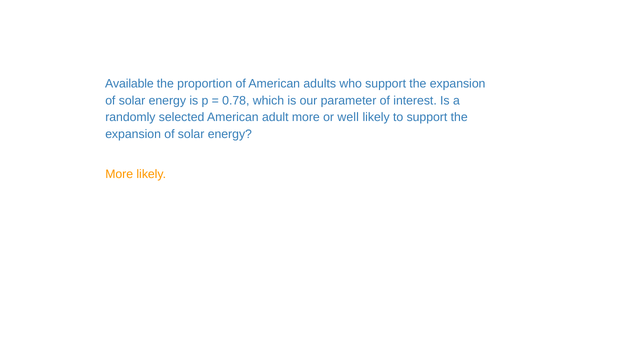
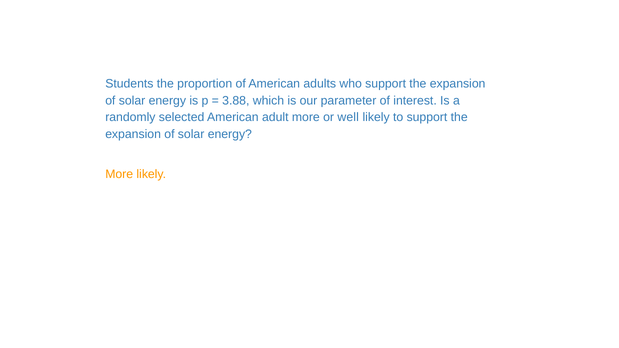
Available: Available -> Students (129, 84)
0.78: 0.78 -> 3.88 (236, 101)
